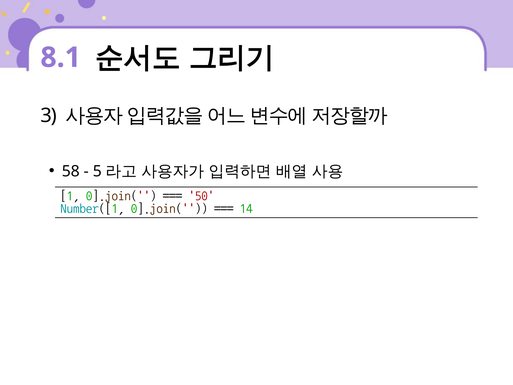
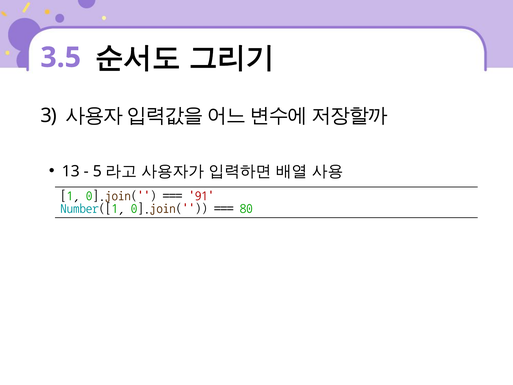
8.1: 8.1 -> 3.5 (61, 57)
58: 58 -> 13 (71, 171)
50: 50 -> 91 (201, 195)
14: 14 -> 80 (246, 208)
